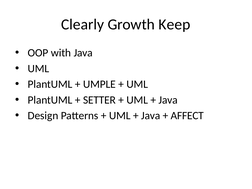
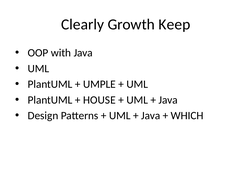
SETTER: SETTER -> HOUSE (99, 100)
AFFECT: AFFECT -> WHICH (187, 116)
